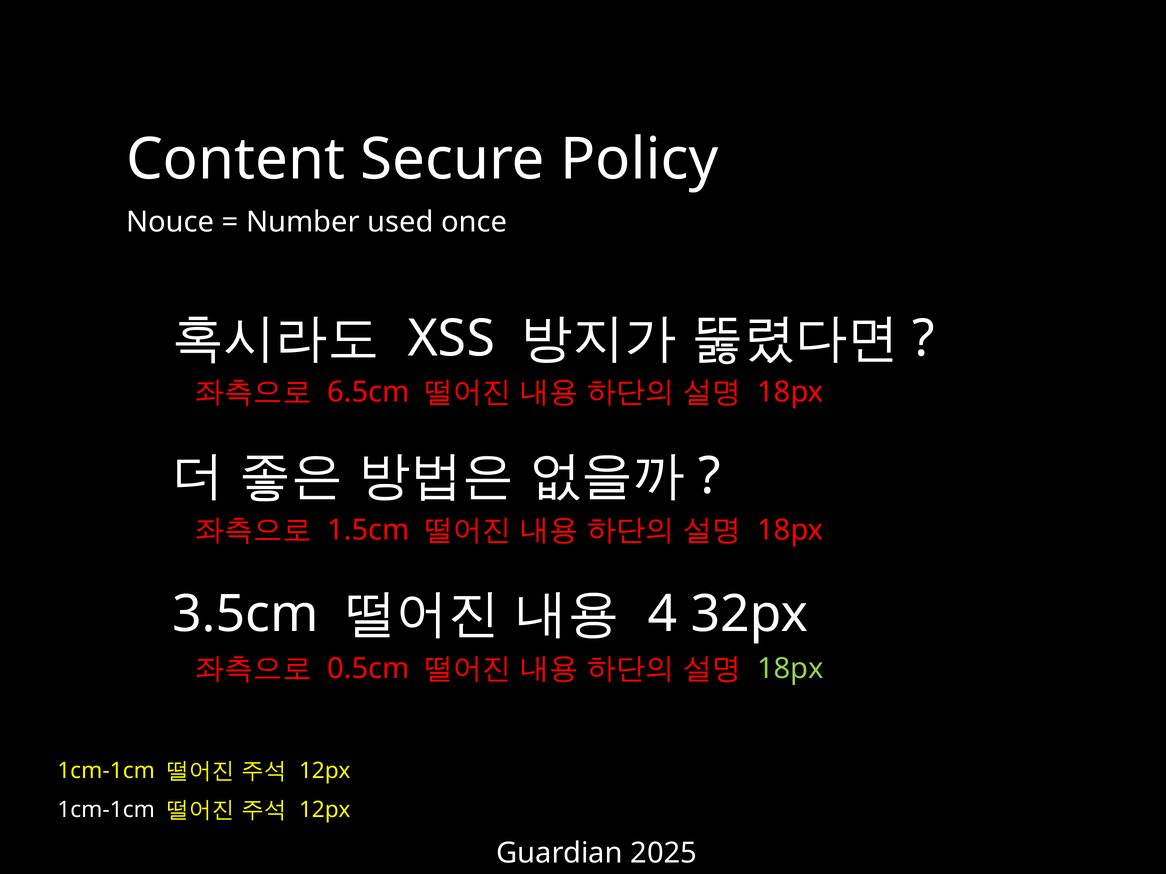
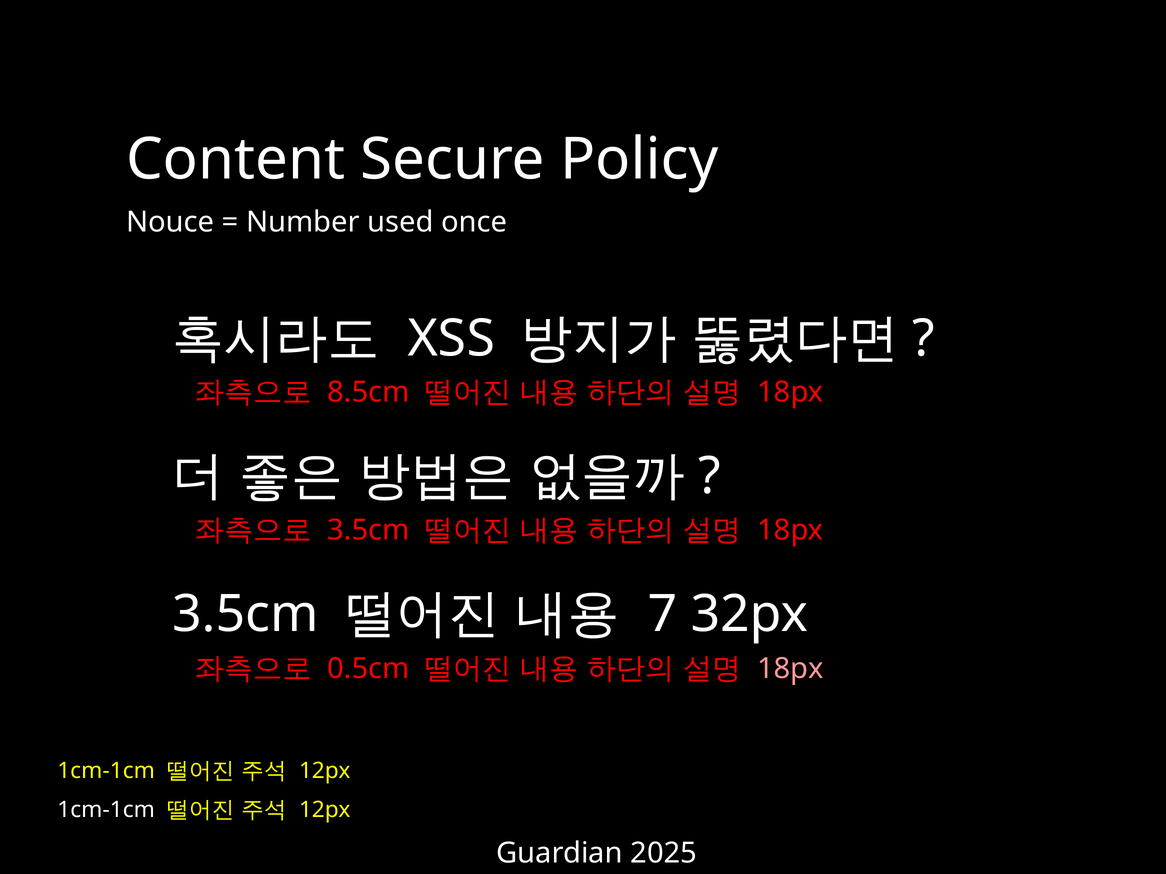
6.5cm: 6.5cm -> 8.5cm (368, 392)
1.5cm: 1.5cm -> 3.5cm (368, 531)
4: 4 -> 7 (662, 614)
18px colour: light green -> pink (790, 669)
